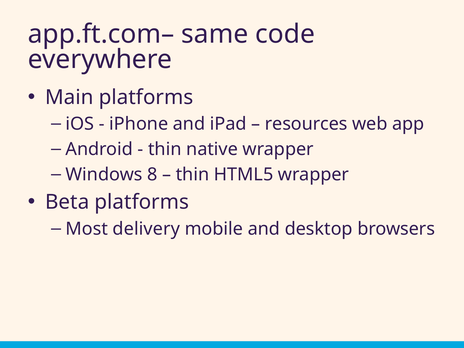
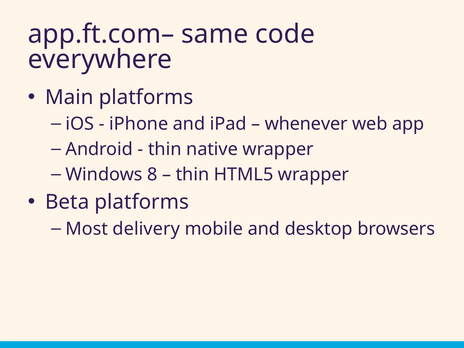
resources: resources -> whenever (306, 124)
